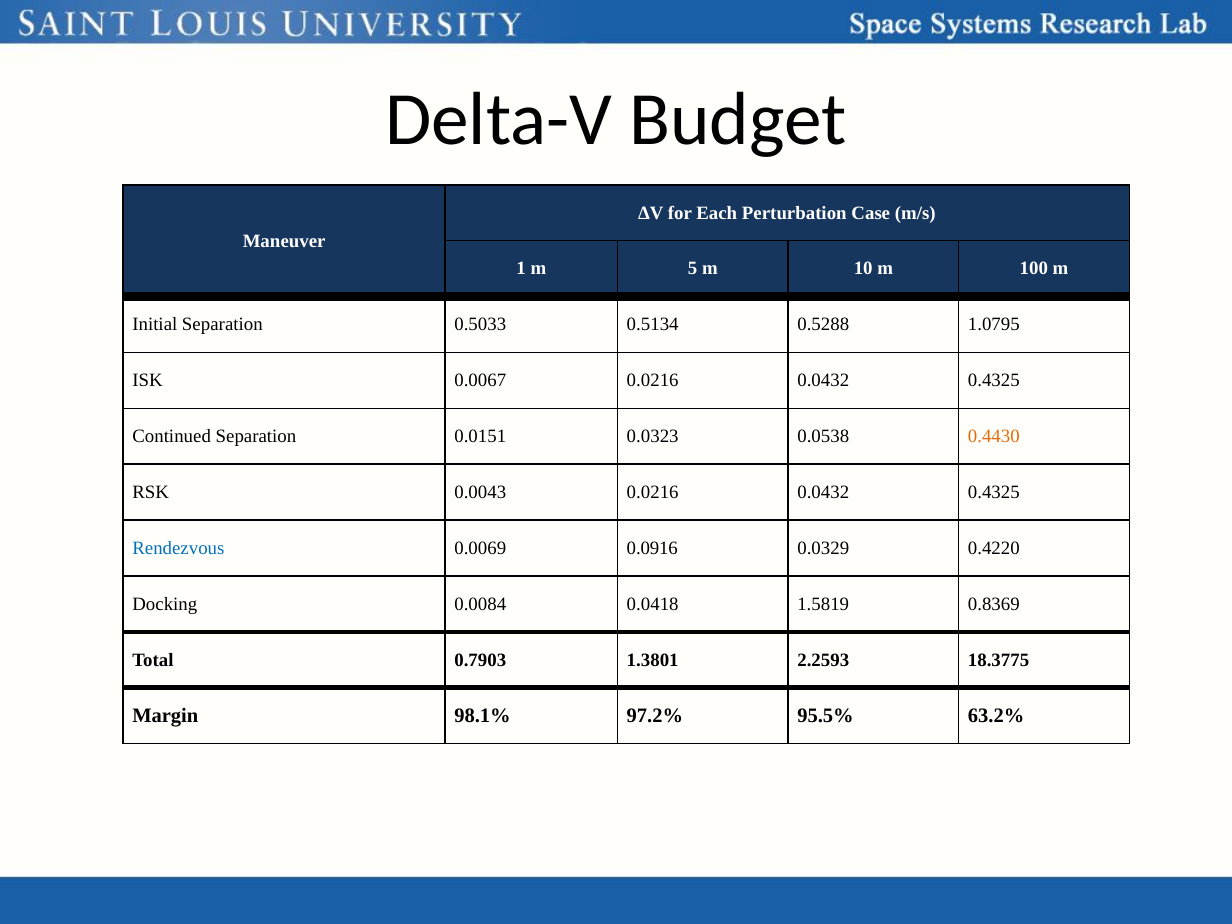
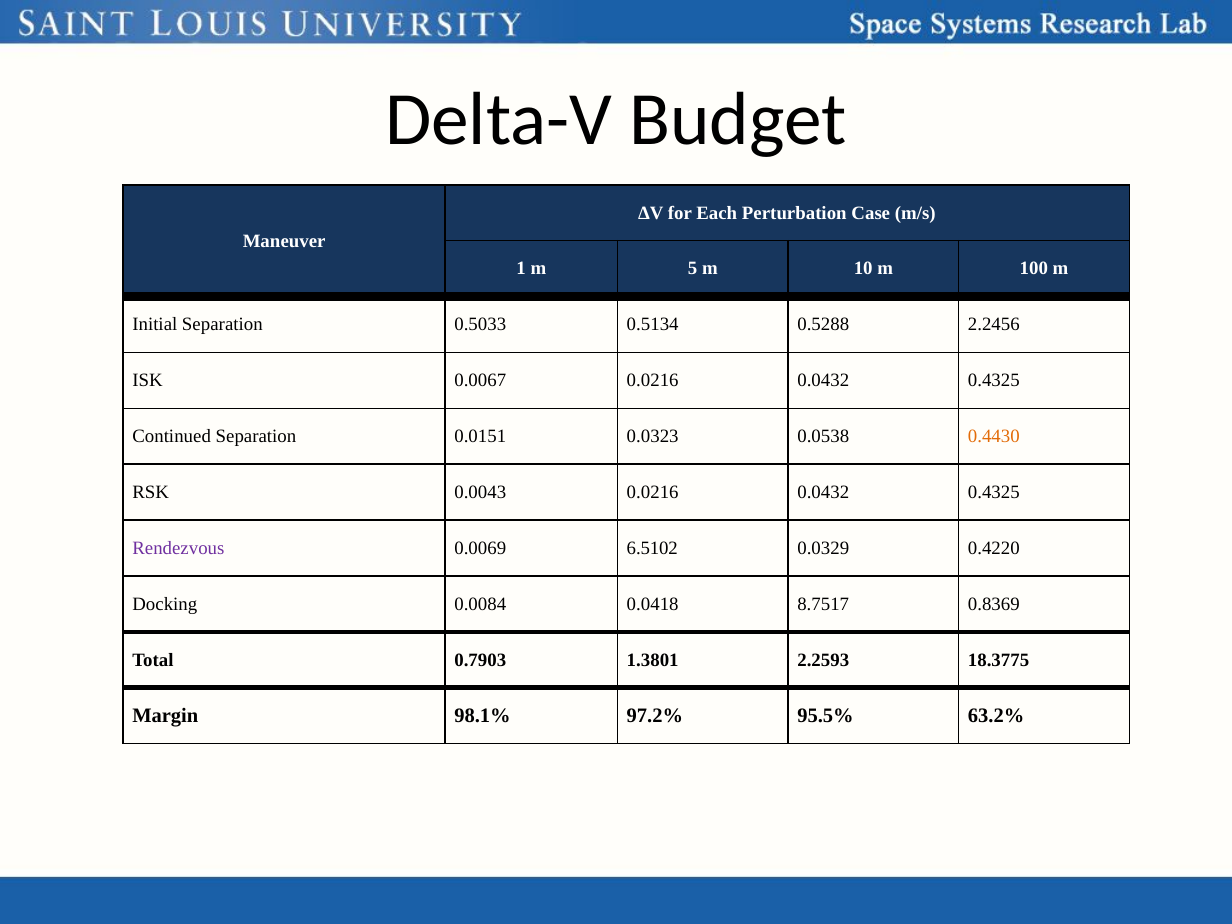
1.0795: 1.0795 -> 2.2456 (994, 325)
Rendezvous colour: blue -> purple (178, 548)
0.0916: 0.0916 -> 6.5102 (652, 548)
1.5819: 1.5819 -> 8.7517 (823, 604)
